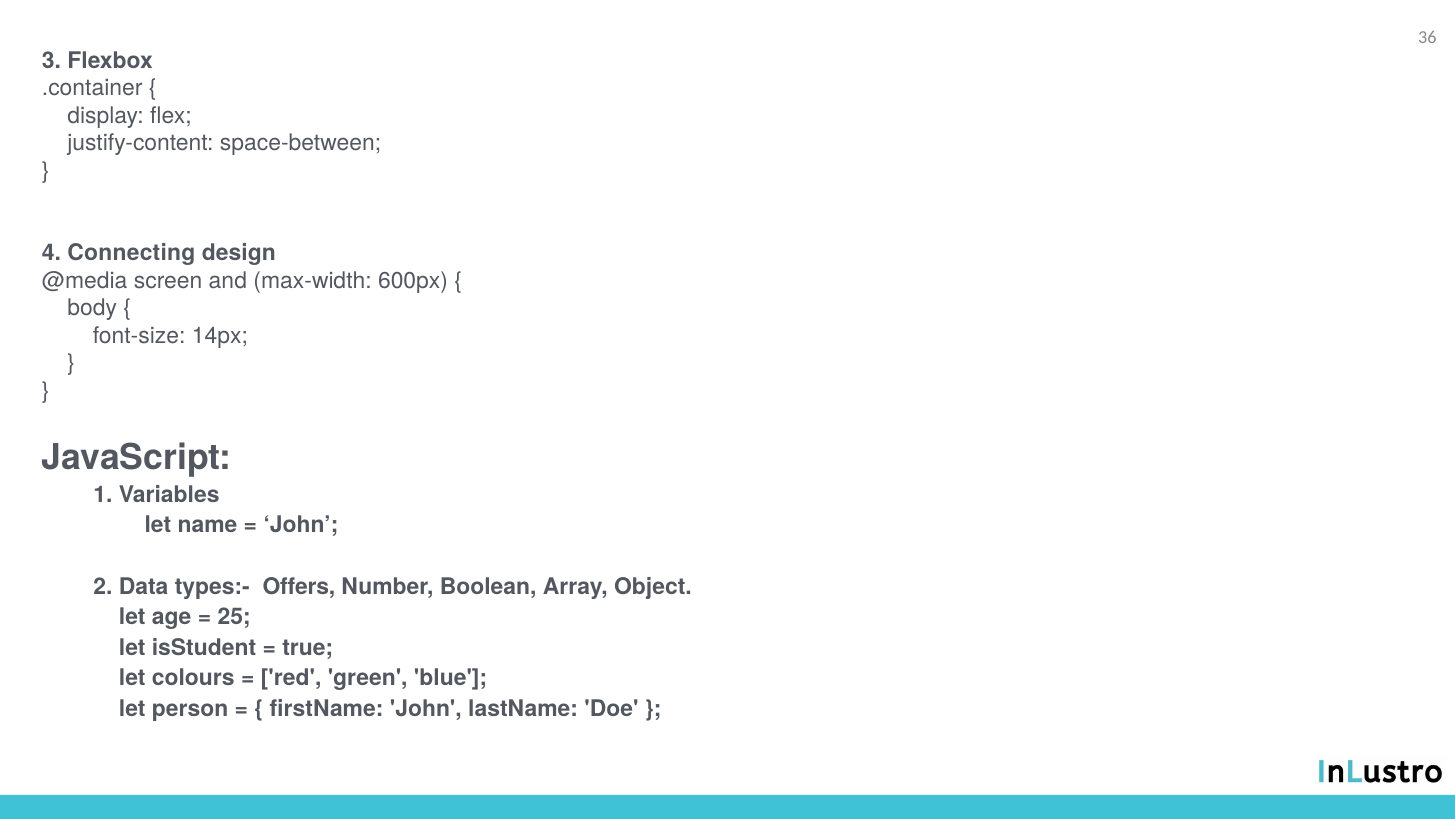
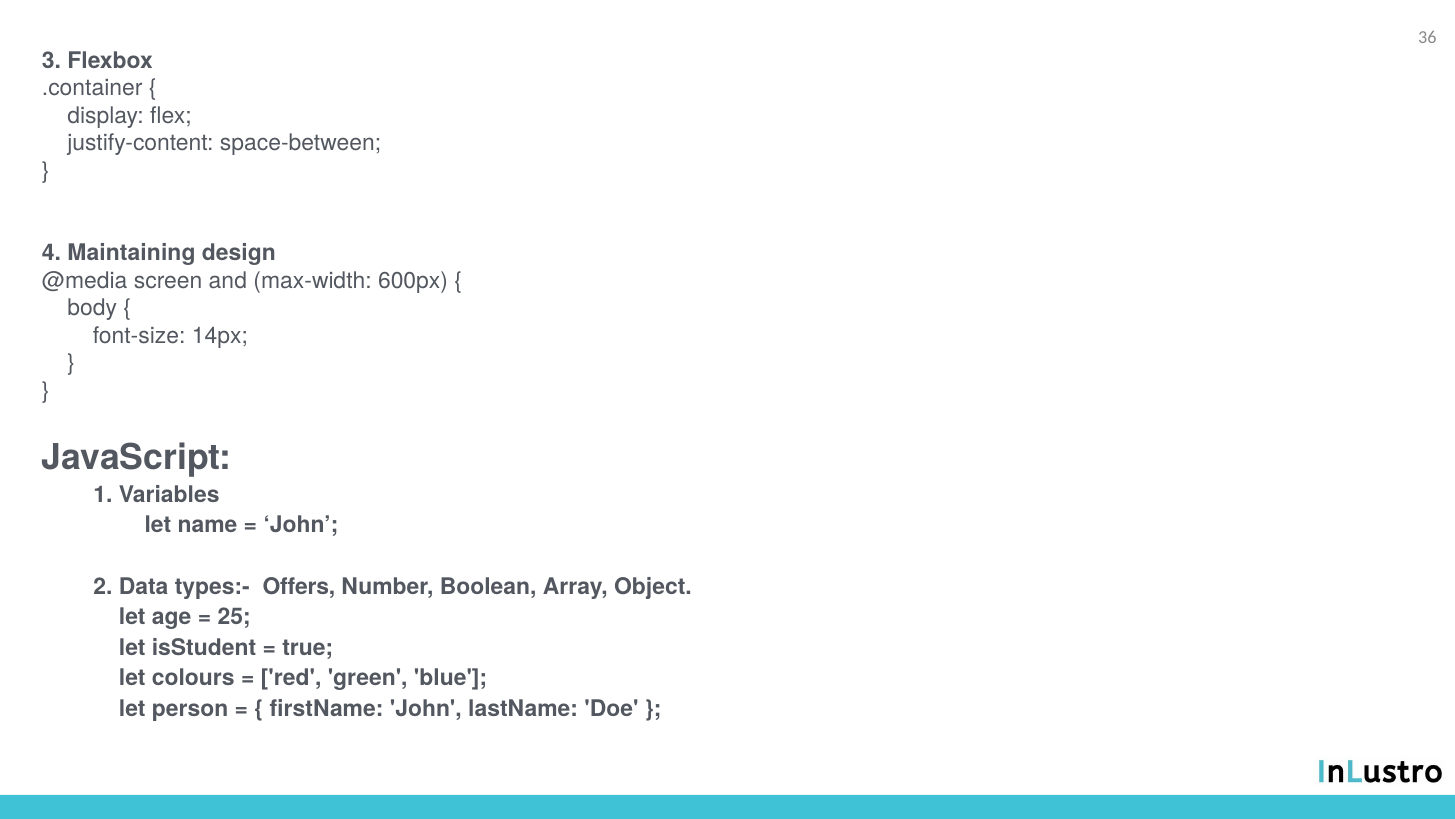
Connecting: Connecting -> Maintaining (131, 253)
